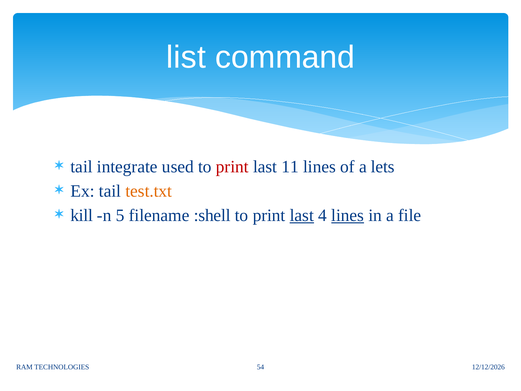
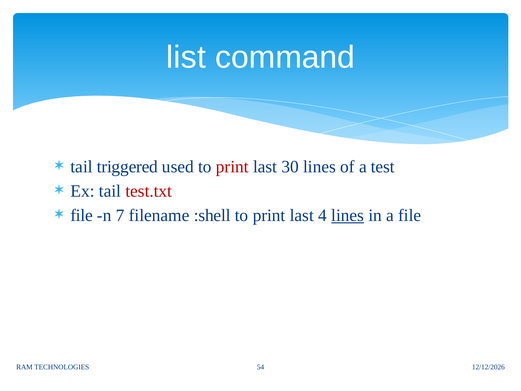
integrate: integrate -> triggered (127, 167)
11: 11 -> 30 (290, 167)
lets: lets -> test (383, 167)
test.txt colour: orange -> red (149, 191)
kill: kill -> file (82, 215)
5: 5 -> 7 (120, 215)
last underline: present -> none (302, 215)
